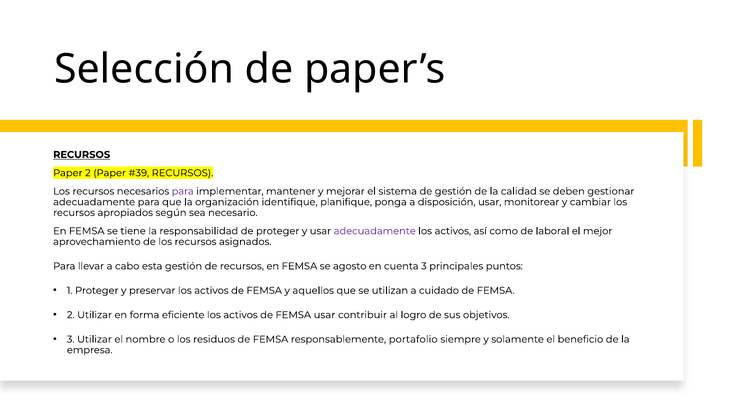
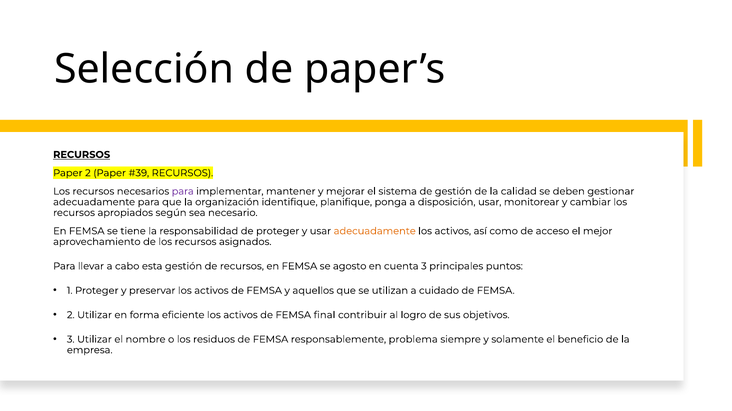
adecuadamente colour: purple -> orange (375, 231)
laboral: laboral -> acceso (552, 231)
FEMSA usar: usar -> final (325, 315)
portafolio: portafolio -> problema (413, 340)
